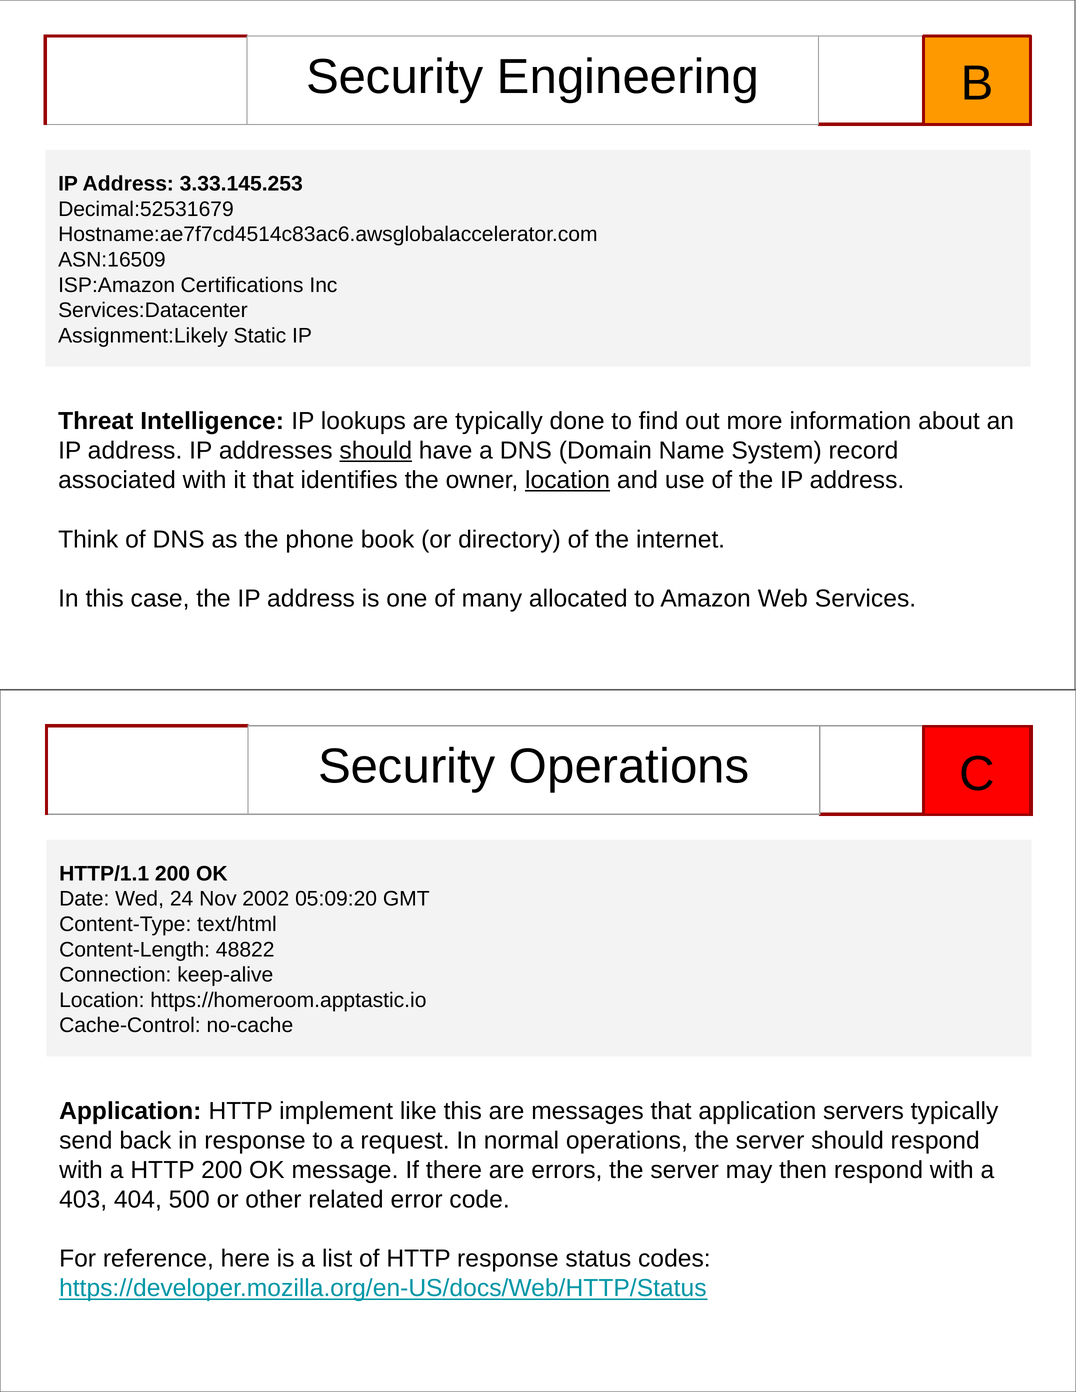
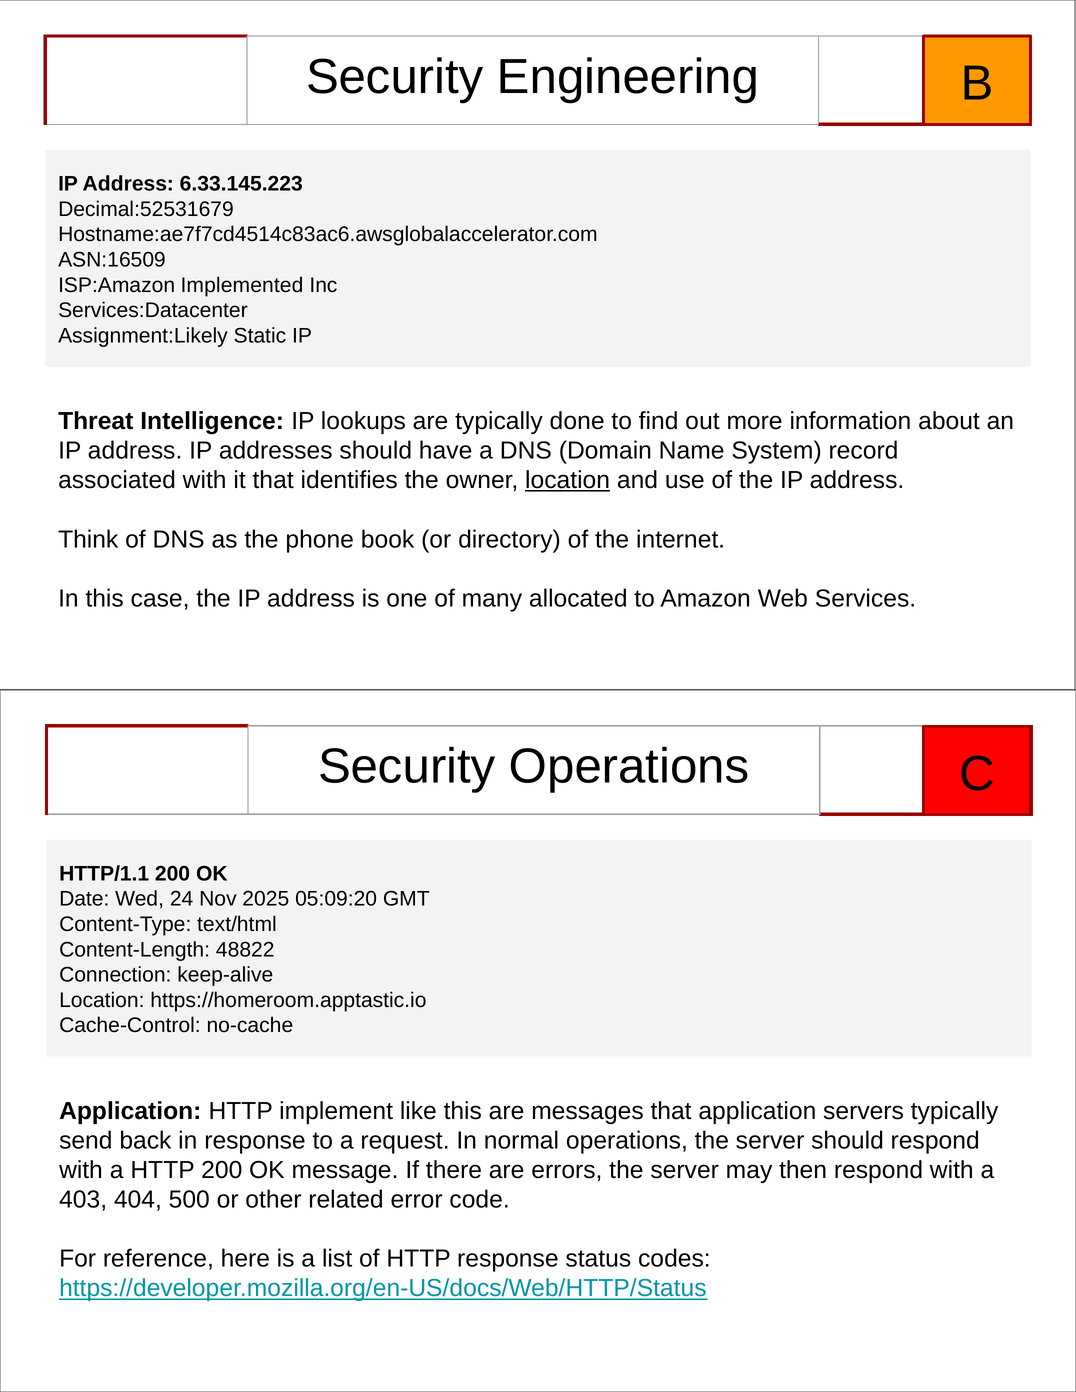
3.33.145.253: 3.33.145.253 -> 6.33.145.223 (241, 184)
Certifications: Certifications -> Implemented (242, 285)
should underline: present -> none (376, 451)
2002: 2002 -> 2025 (266, 899)
